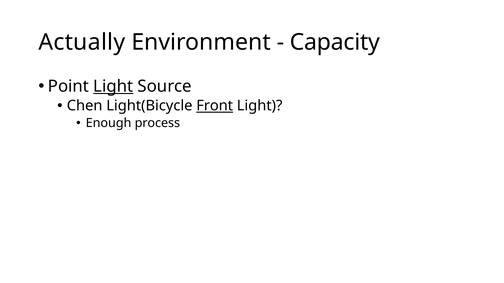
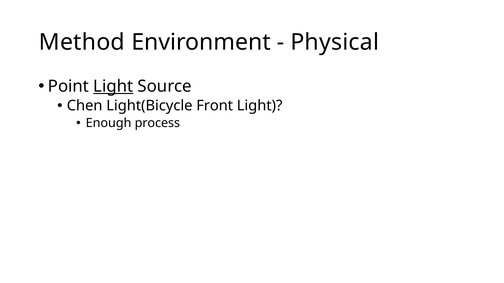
Actually: Actually -> Method (82, 42)
Capacity: Capacity -> Physical (335, 42)
Front underline: present -> none (215, 106)
